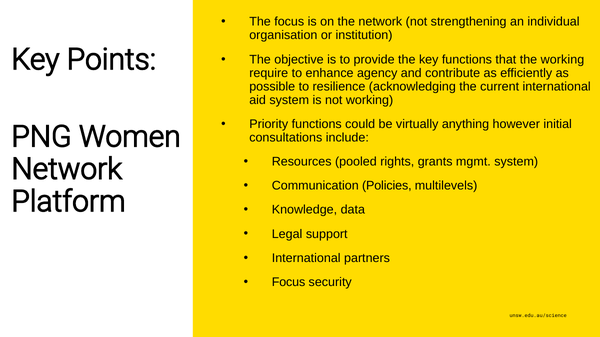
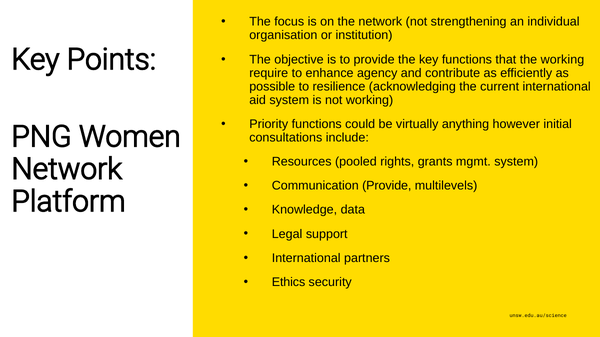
Communication Policies: Policies -> Provide (387, 186)
Focus: Focus -> Ethics (289, 282)
